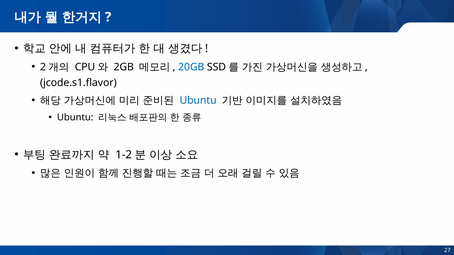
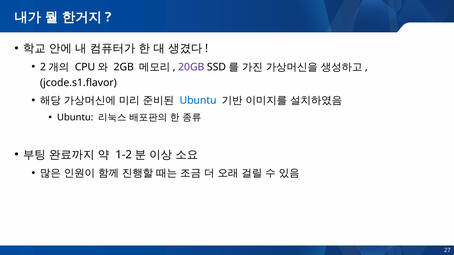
20GB colour: blue -> purple (191, 67)
